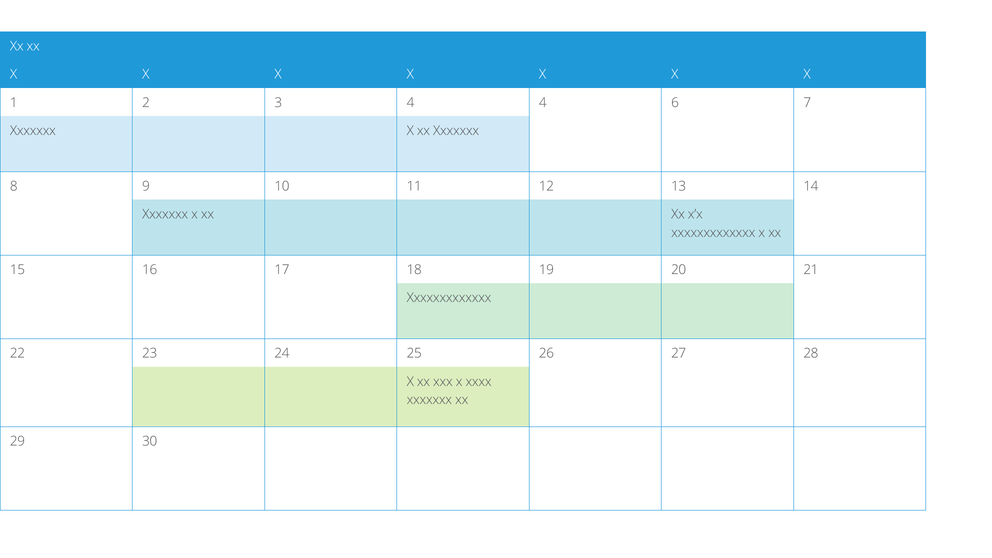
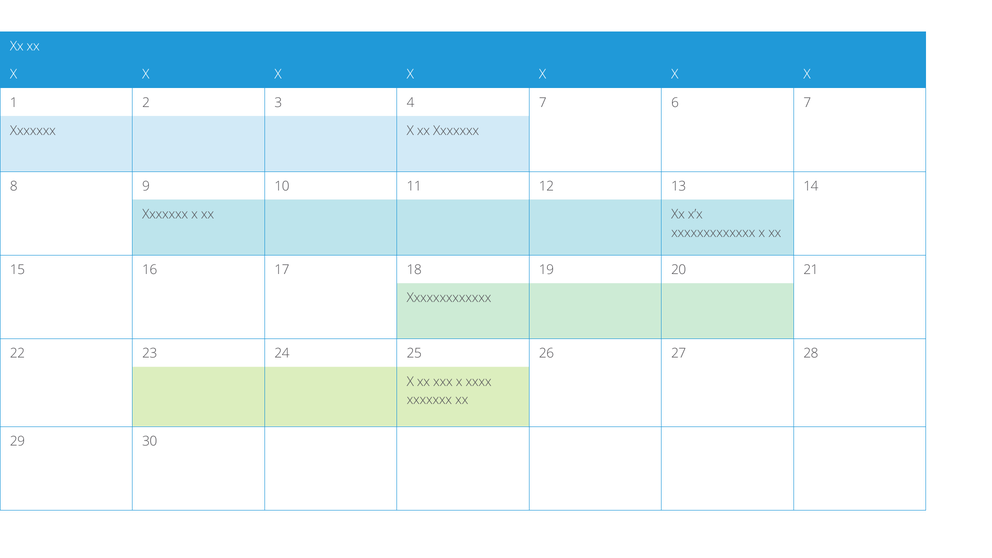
4 4: 4 -> 7 (543, 103)
